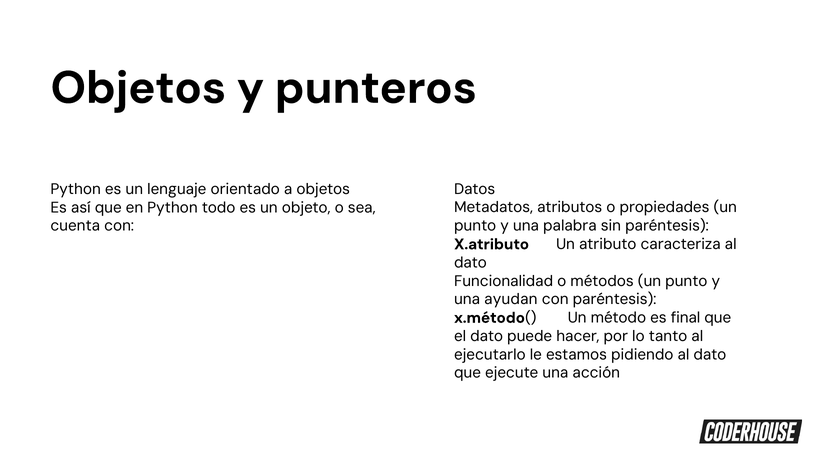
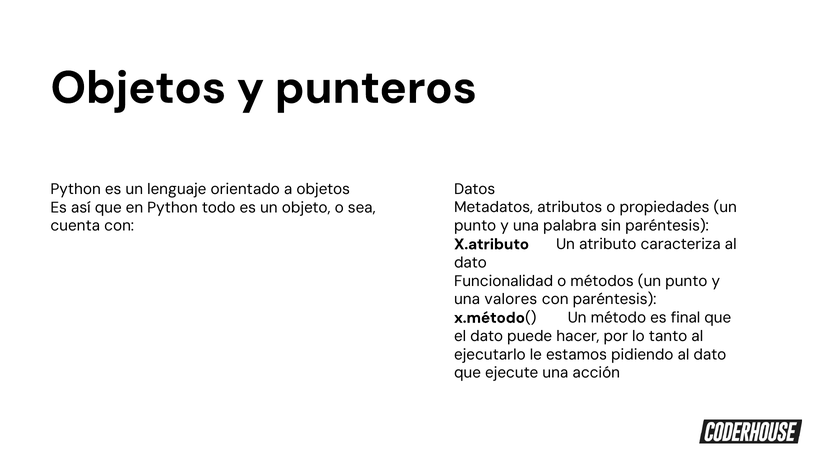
ayudan: ayudan -> valores (511, 299)
